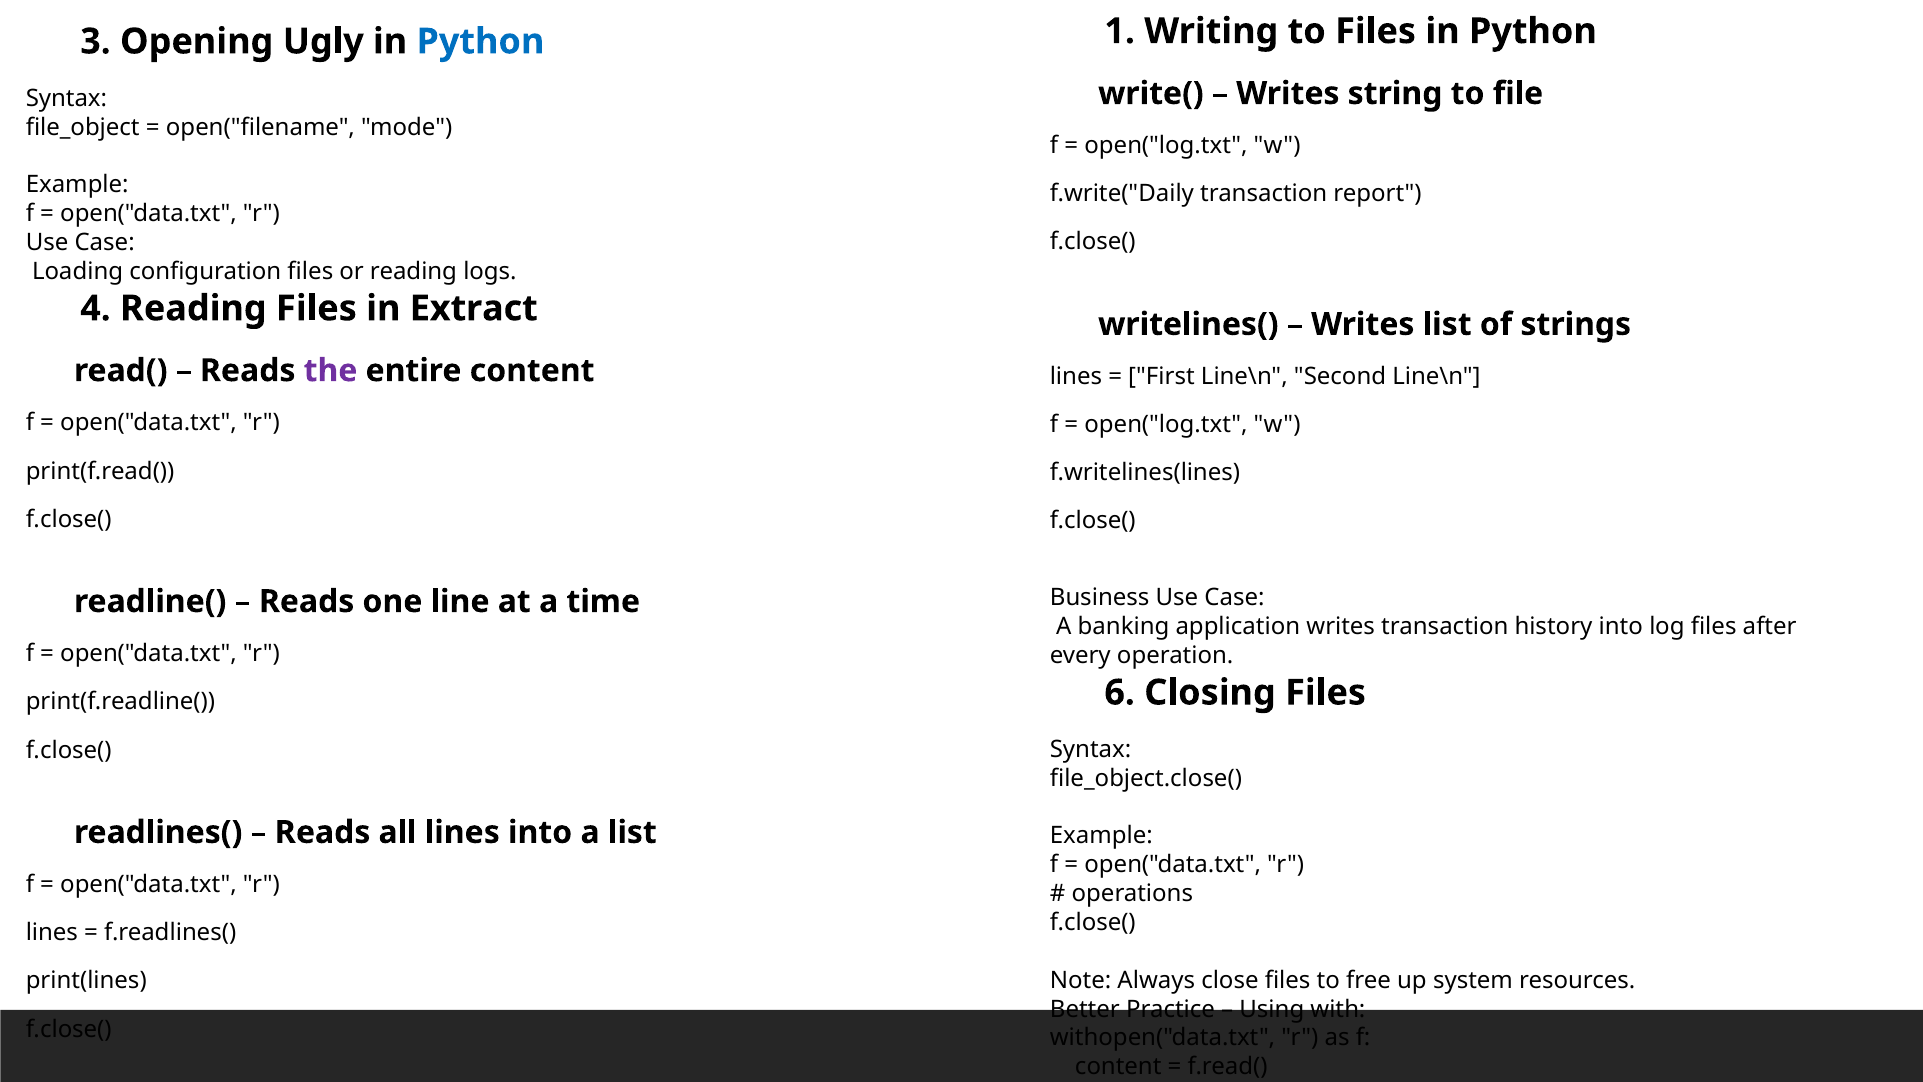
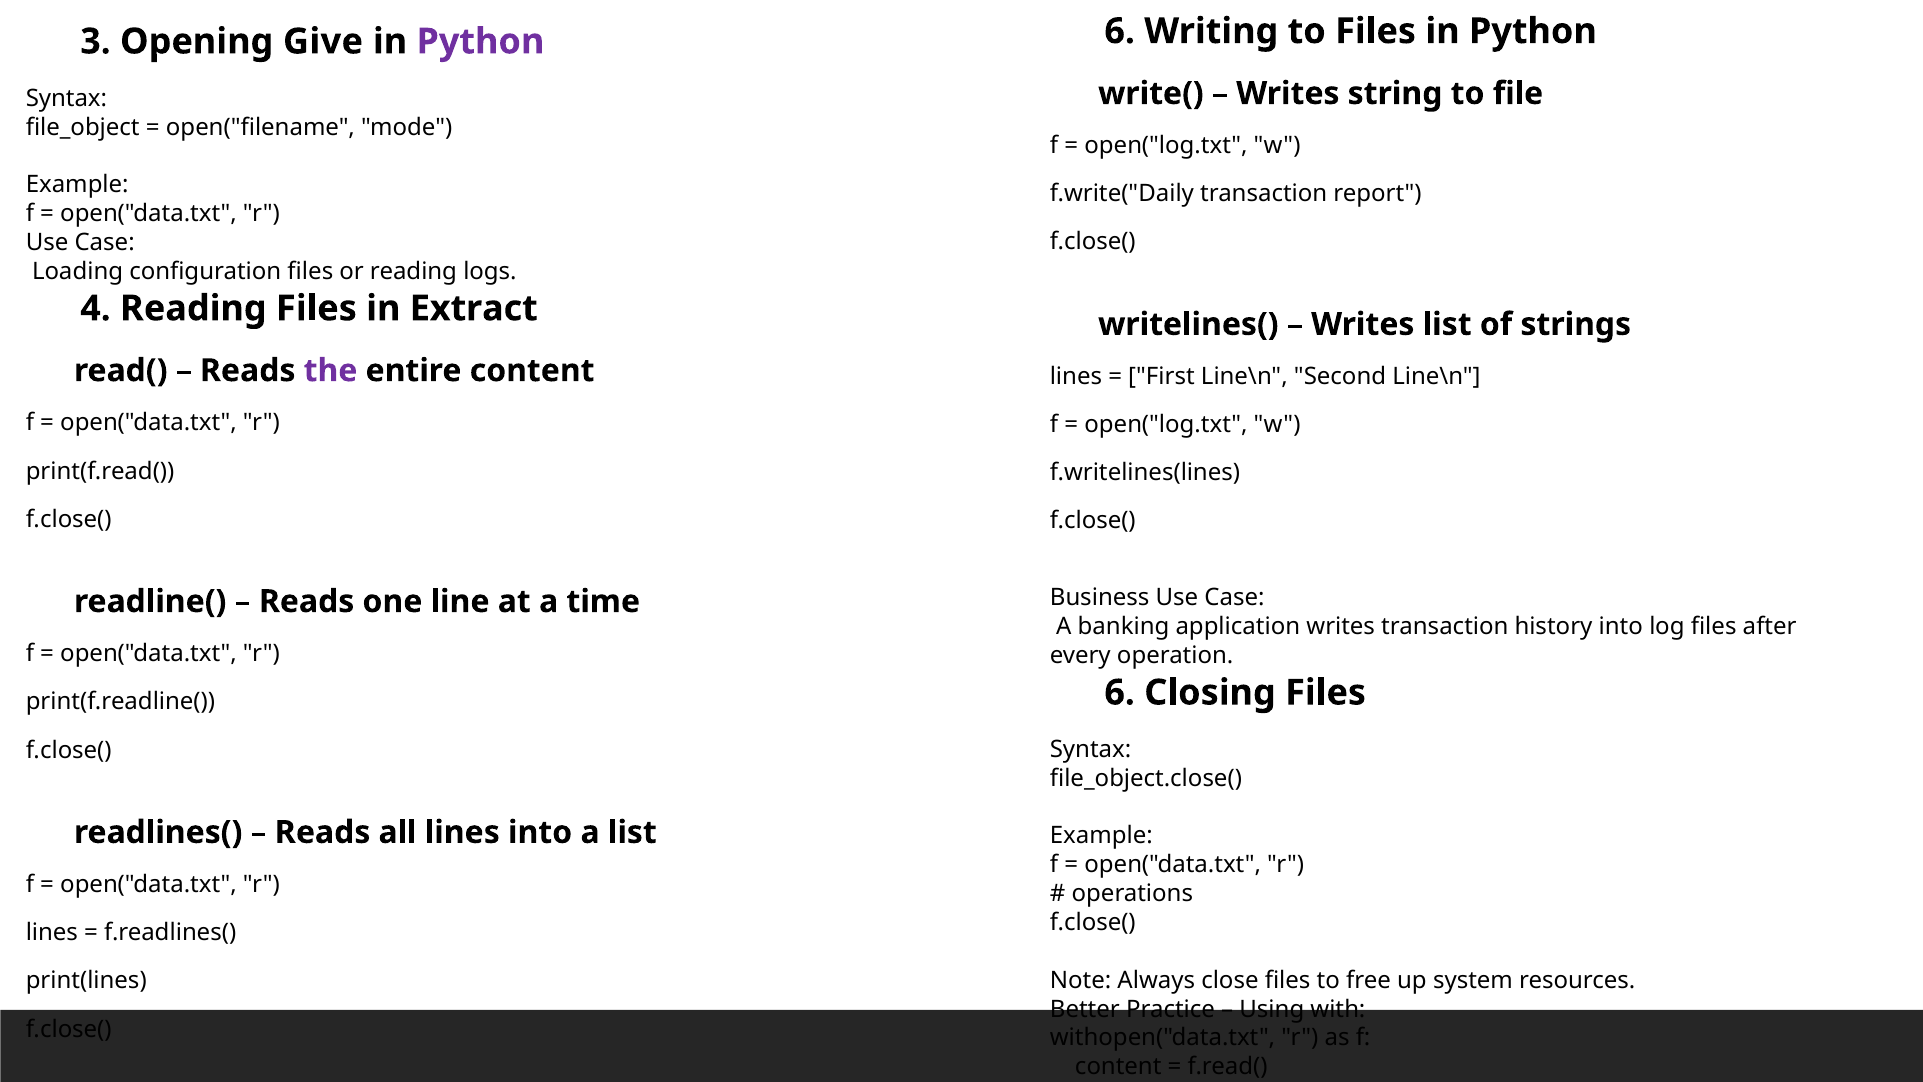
1: 1 -> 6 (1120, 31)
Ugly: Ugly -> Give (323, 42)
Python colour: blue -> purple (480, 42)
